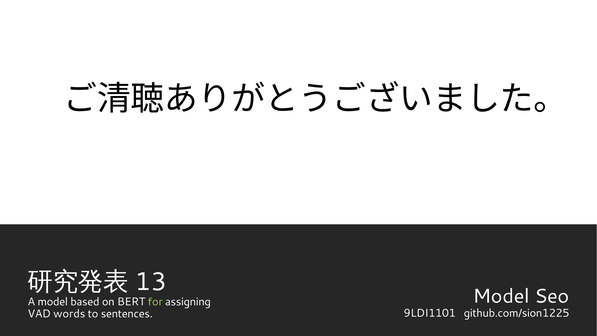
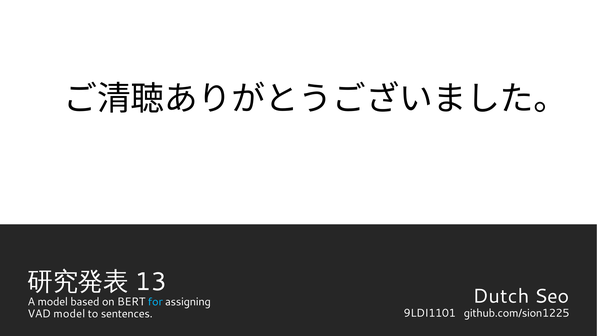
Model: Model -> Dutch (501, 296)
for colour: light green -> light blue (155, 301)
VAD words: words -> model (69, 314)
